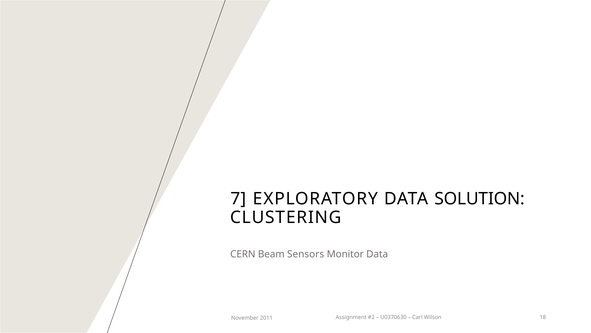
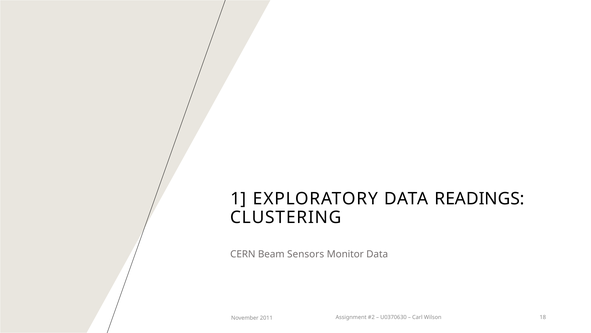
7: 7 -> 1 (238, 199)
SOLUTION: SOLUTION -> READINGS (480, 199)
